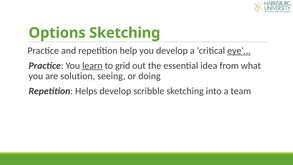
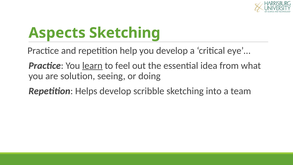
Options: Options -> Aspects (57, 33)
eye’… underline: present -> none (239, 51)
grid: grid -> feel (123, 66)
